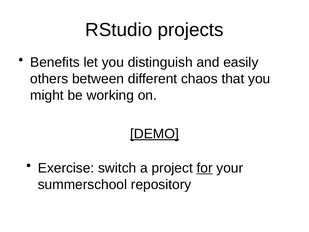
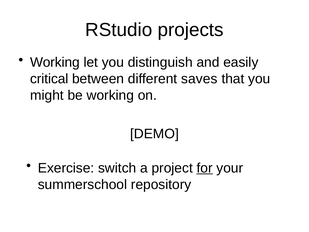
Benefits: Benefits -> Working (55, 62)
others: others -> critical (49, 79)
chaos: chaos -> saves (199, 79)
DEMO underline: present -> none (154, 134)
